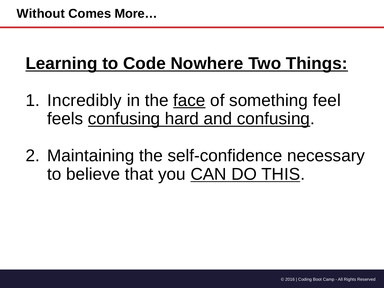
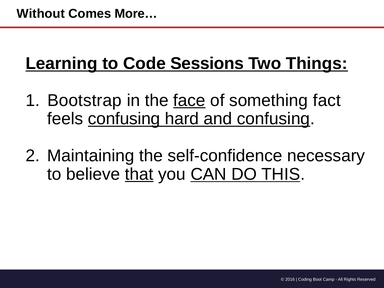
Nowhere: Nowhere -> Sessions (207, 64)
Incredibly: Incredibly -> Bootstrap (84, 100)
feel: feel -> fact (327, 100)
that underline: none -> present (139, 174)
